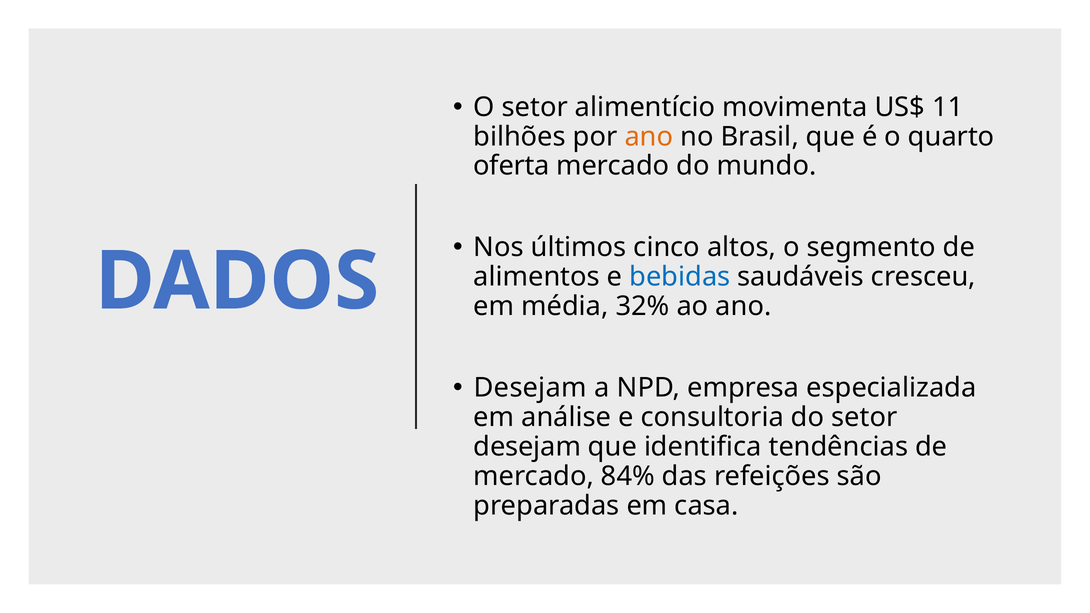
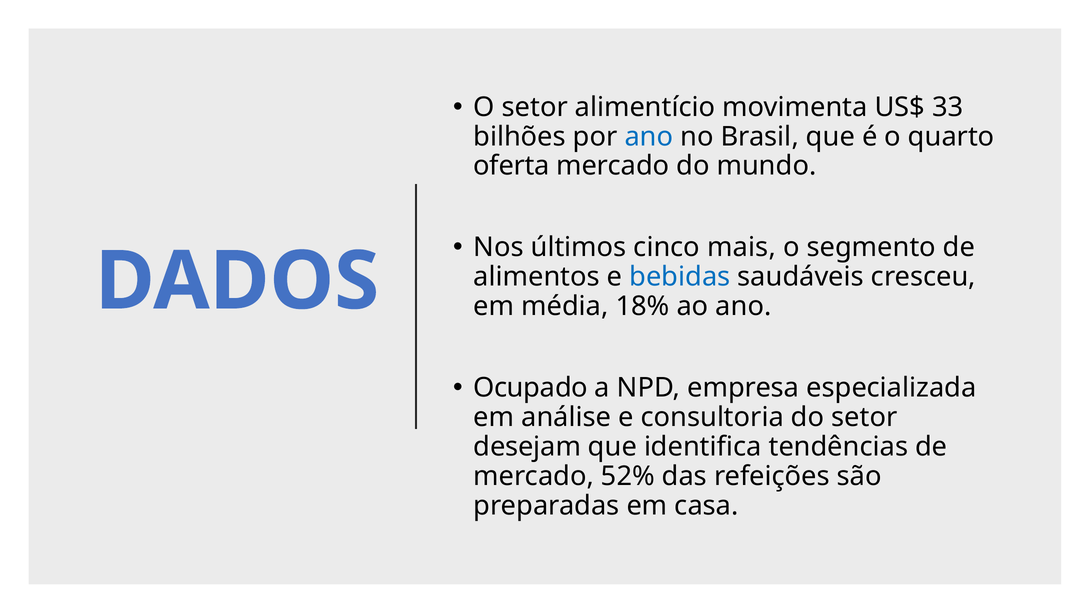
11: 11 -> 33 (948, 107)
ano colour: orange -> blue (649, 137)
altos: altos -> mais (741, 248)
32%: 32% -> 18% (643, 306)
Desejam: Desejam -> Ocupado (531, 388)
84%: 84% -> 52% (628, 476)
